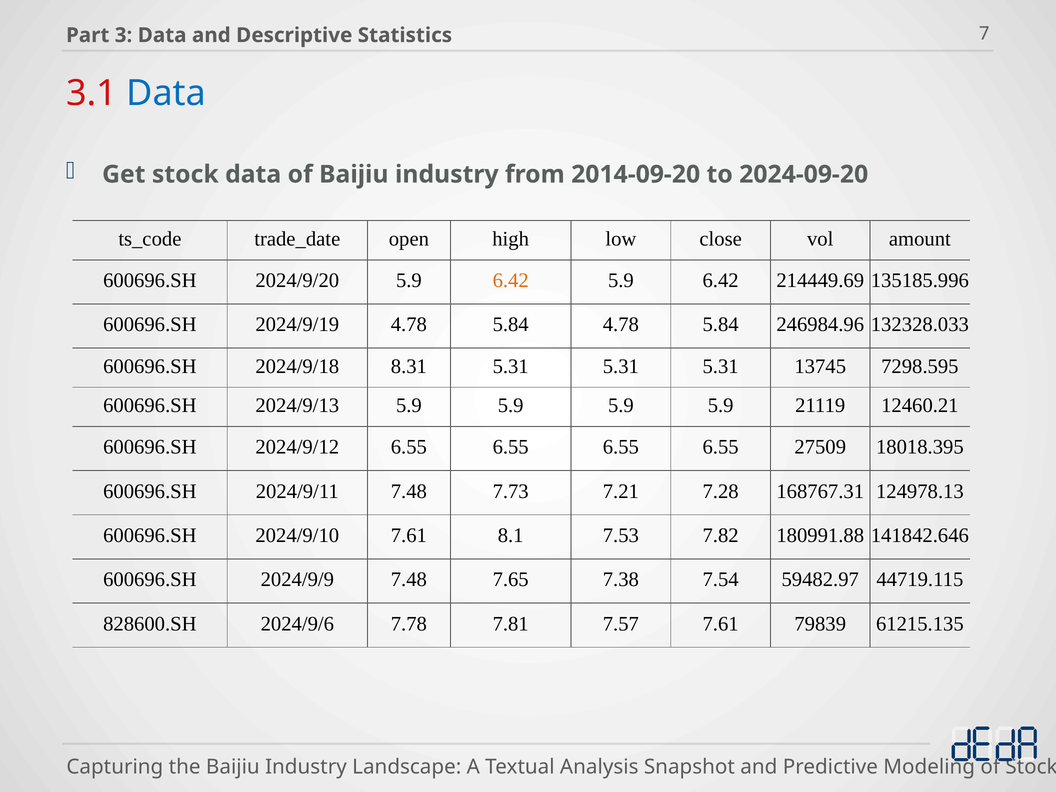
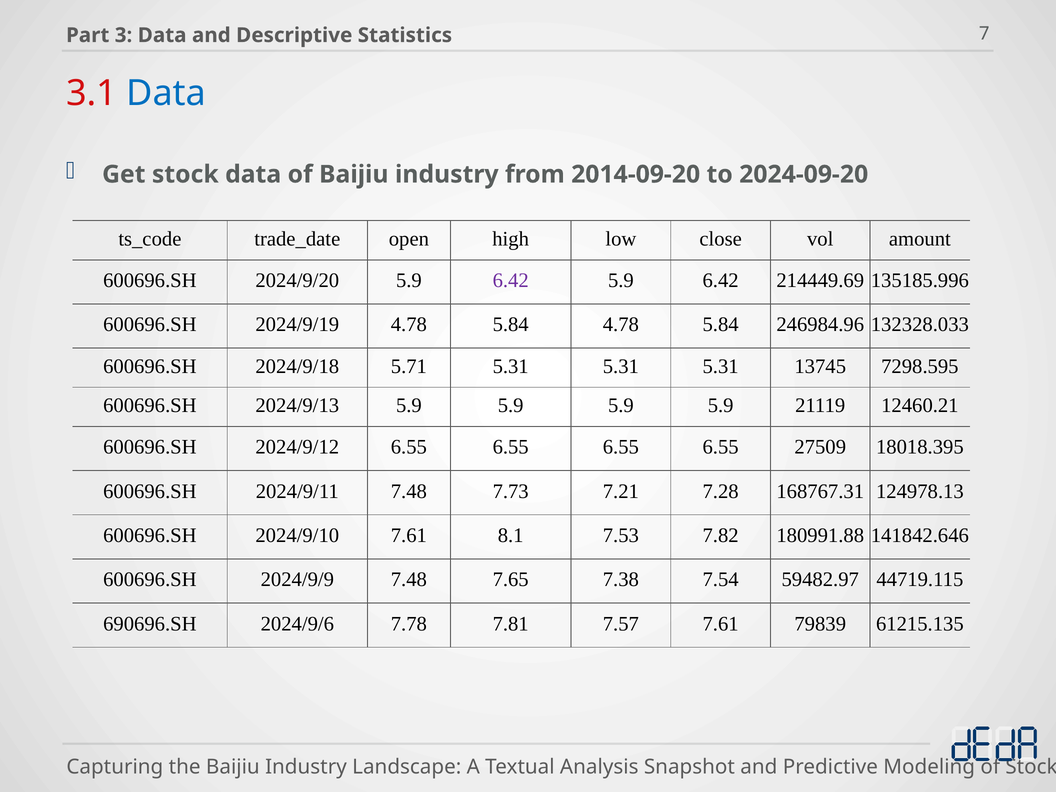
6.42 colour: orange -> purple (511, 281)
8.31: 8.31 -> 5.71 (409, 366)
828600.SH: 828600.SH -> 690696.SH (150, 624)
